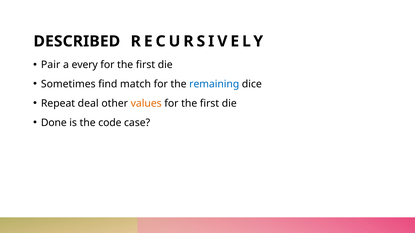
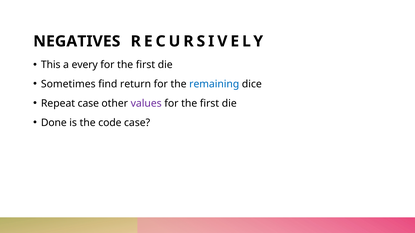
DESCRIBED: DESCRIBED -> NEGATIVES (77, 41)
Pair: Pair -> This (51, 65)
match: match -> return (136, 84)
Repeat deal: deal -> case (88, 104)
values colour: orange -> purple (146, 104)
